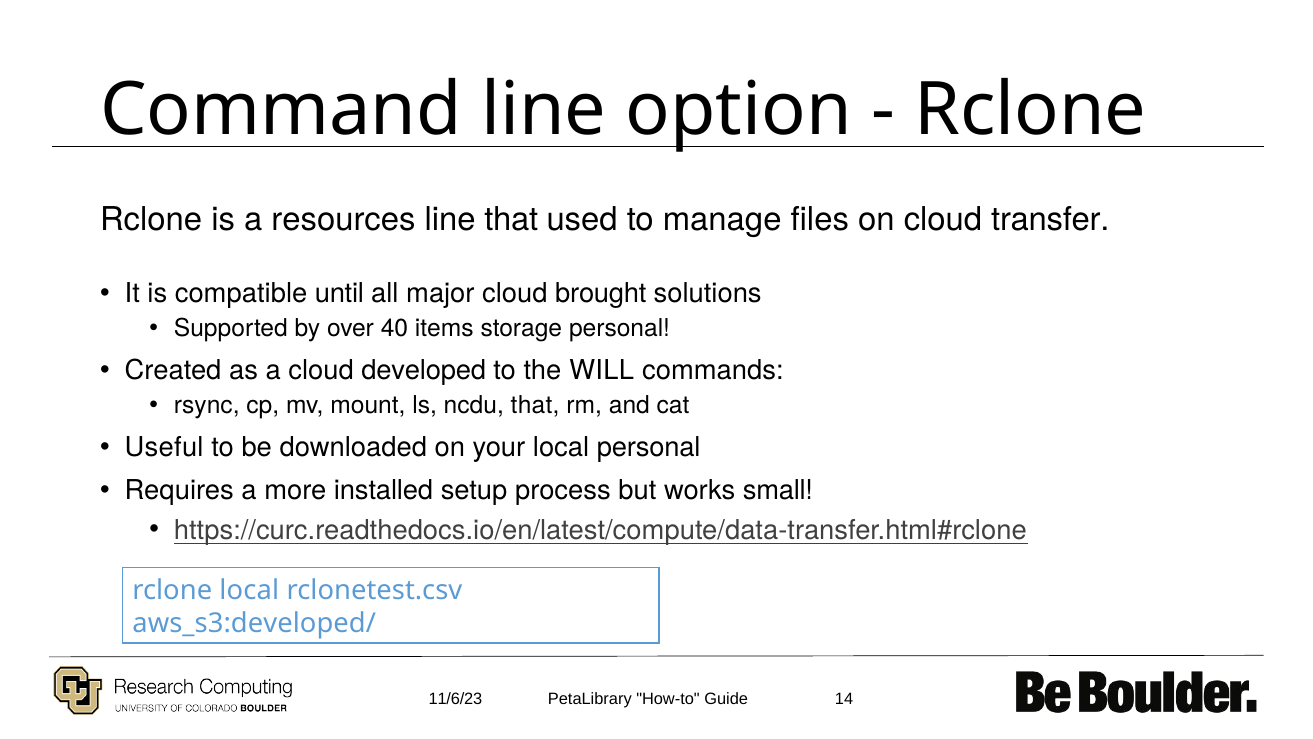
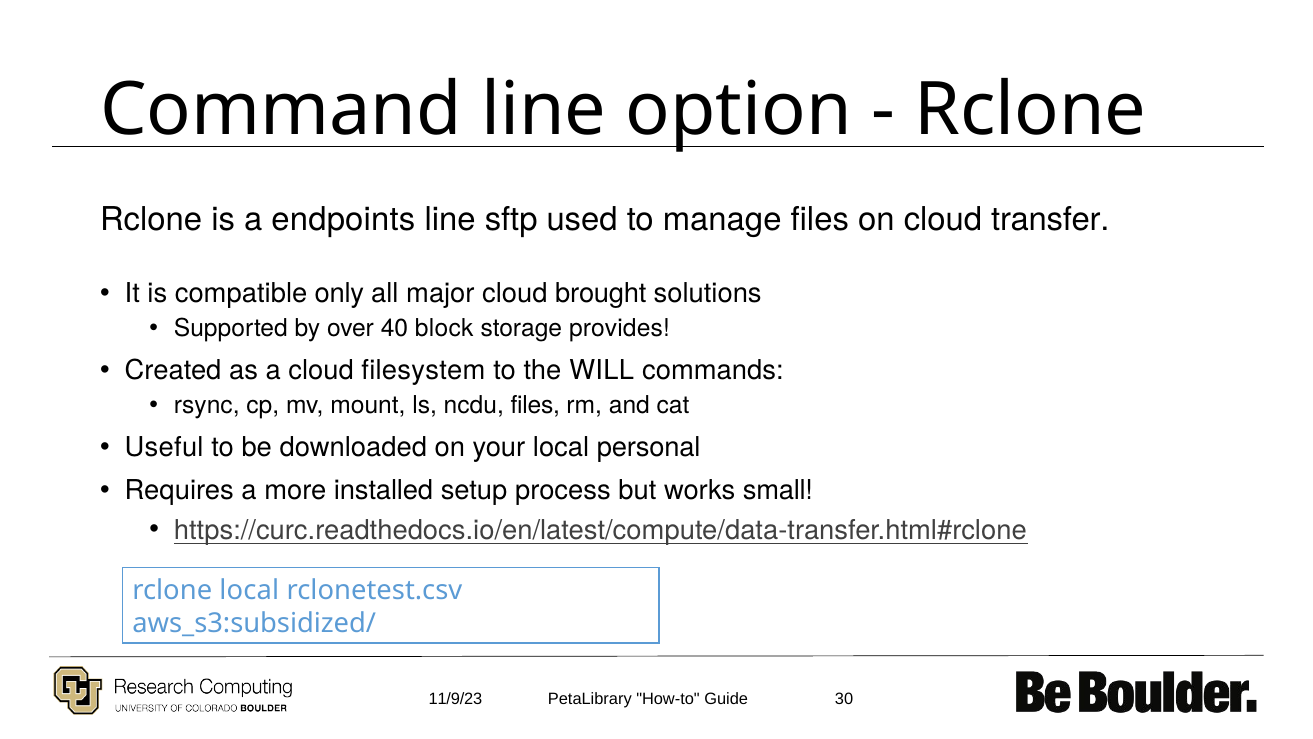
resources: resources -> endpoints (343, 219)
line that: that -> sftp (511, 219)
until: until -> only (339, 294)
items: items -> block (444, 329)
storage personal: personal -> provides (619, 329)
developed: developed -> filesystem (423, 370)
ncdu that: that -> files (535, 405)
aws_s3:developed/: aws_s3:developed/ -> aws_s3:subsidized/ (254, 623)
11/6/23: 11/6/23 -> 11/9/23 (455, 699)
14: 14 -> 30 (844, 699)
